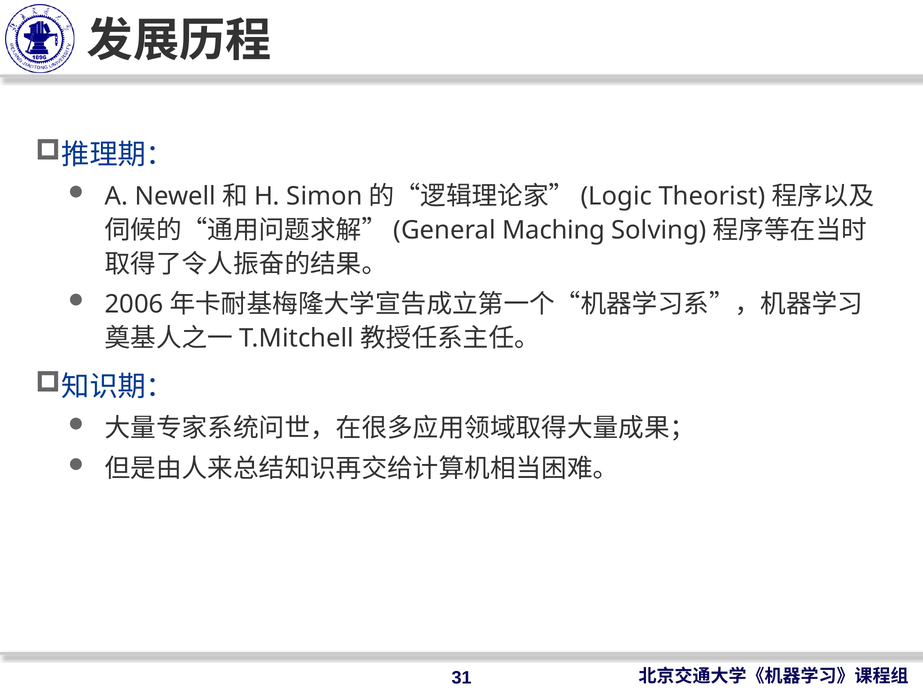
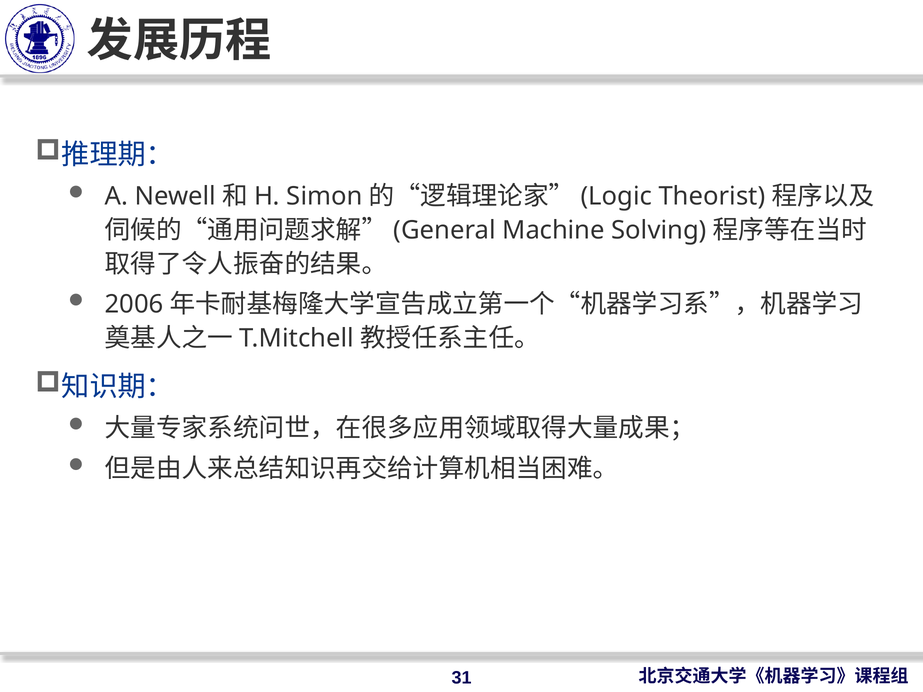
Maching: Maching -> Machine (554, 230)
